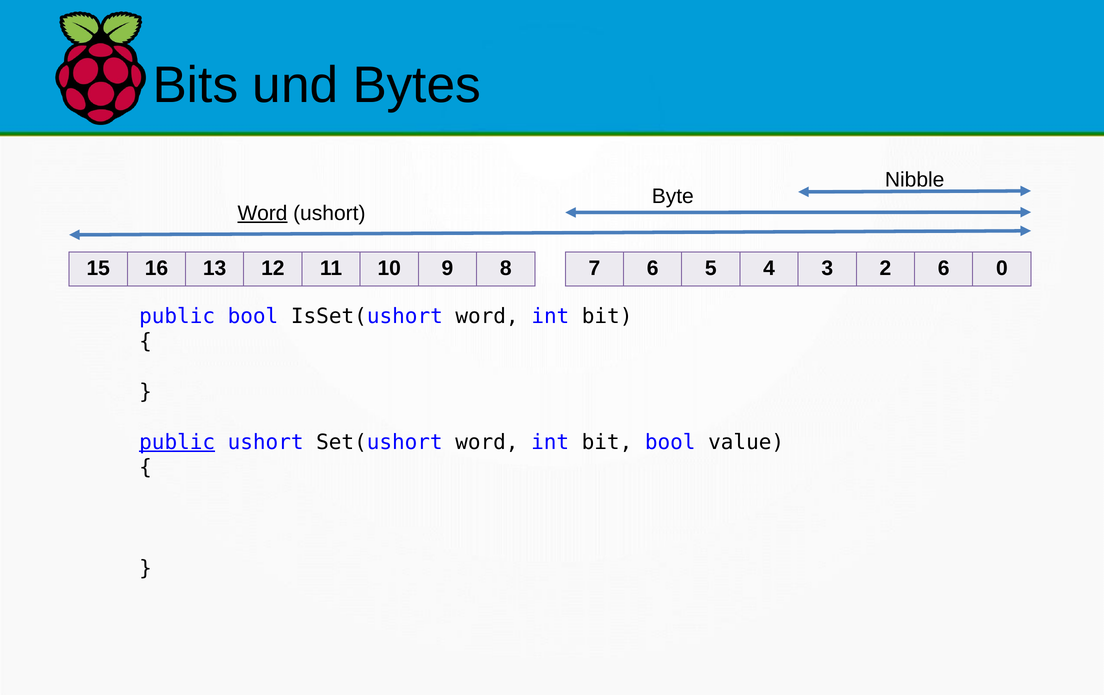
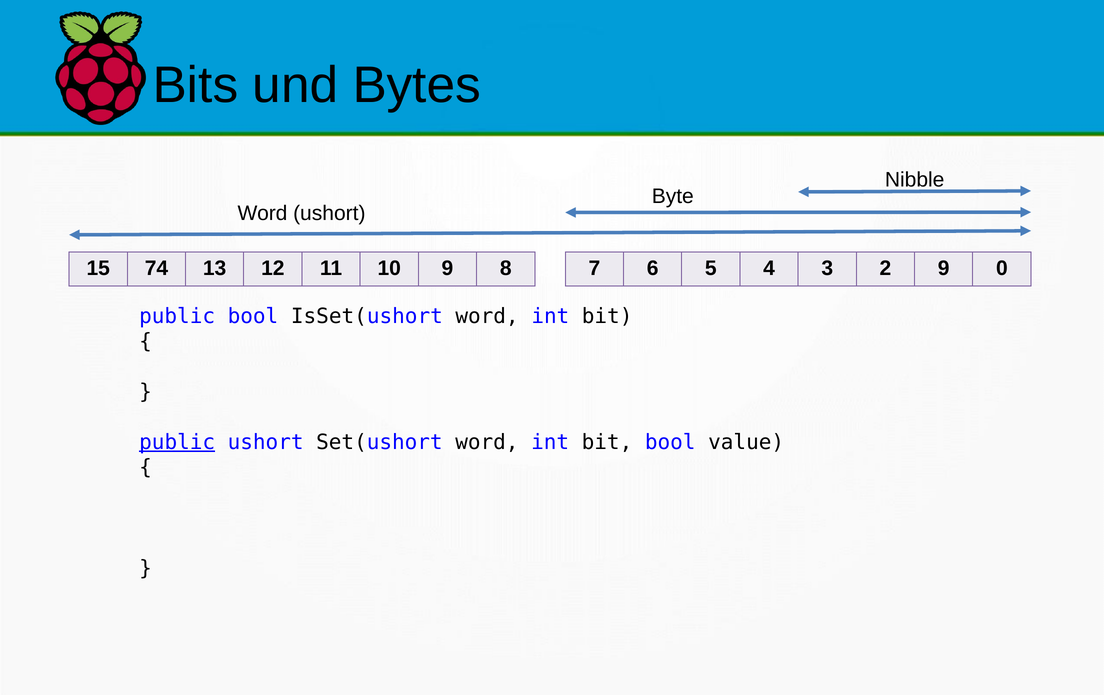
Word underline: present -> none (262, 213)
16: 16 -> 74 (156, 269)
2 6: 6 -> 9 (944, 269)
